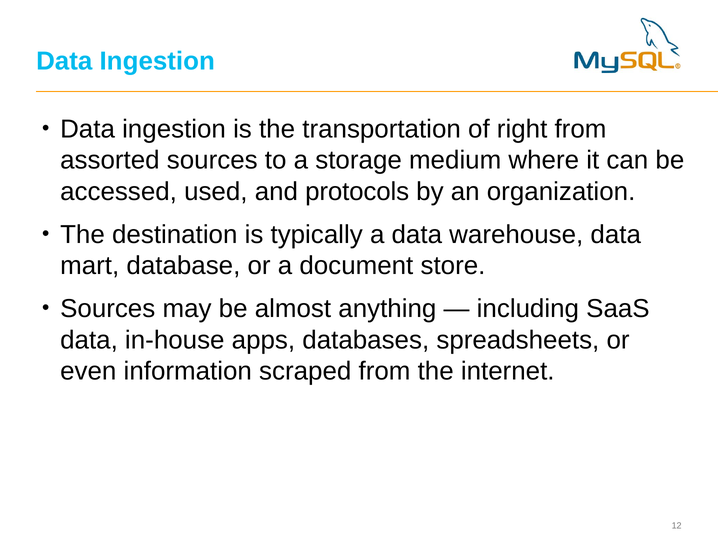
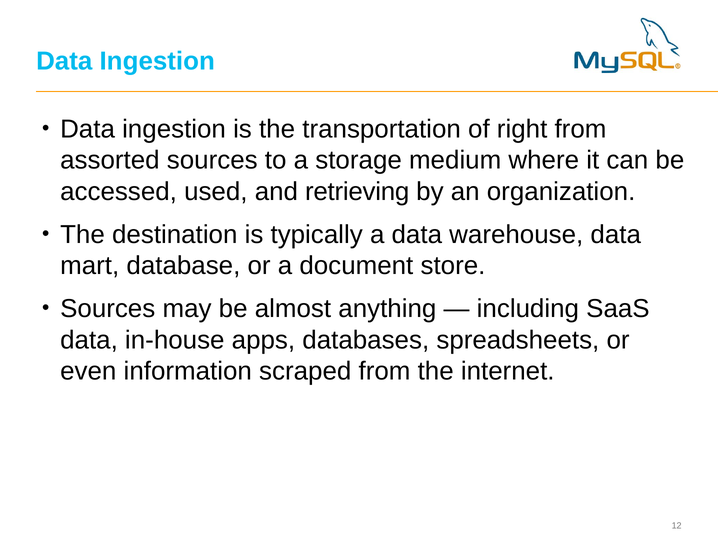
protocols: protocols -> retrieving (357, 191)
